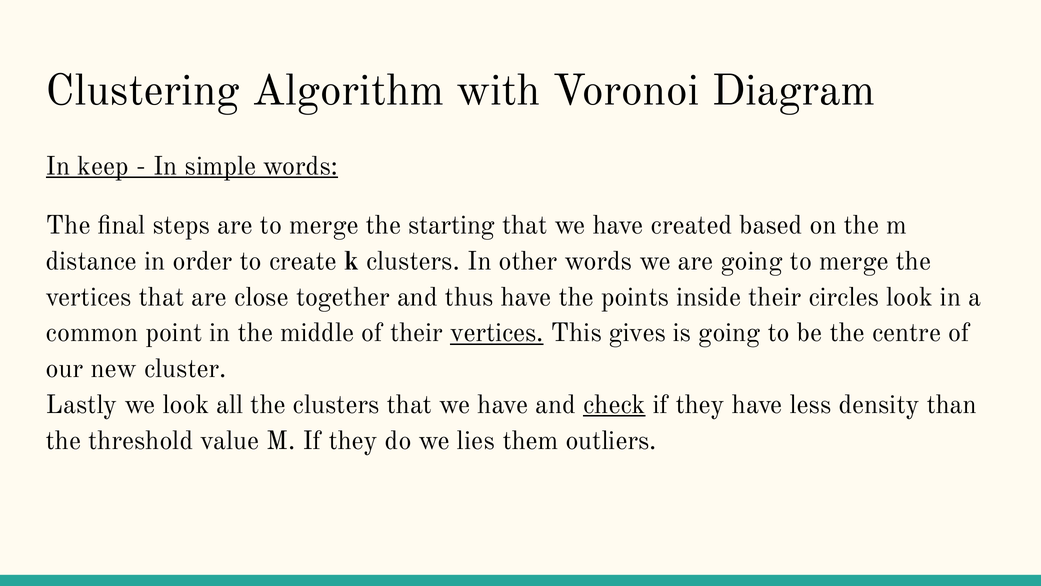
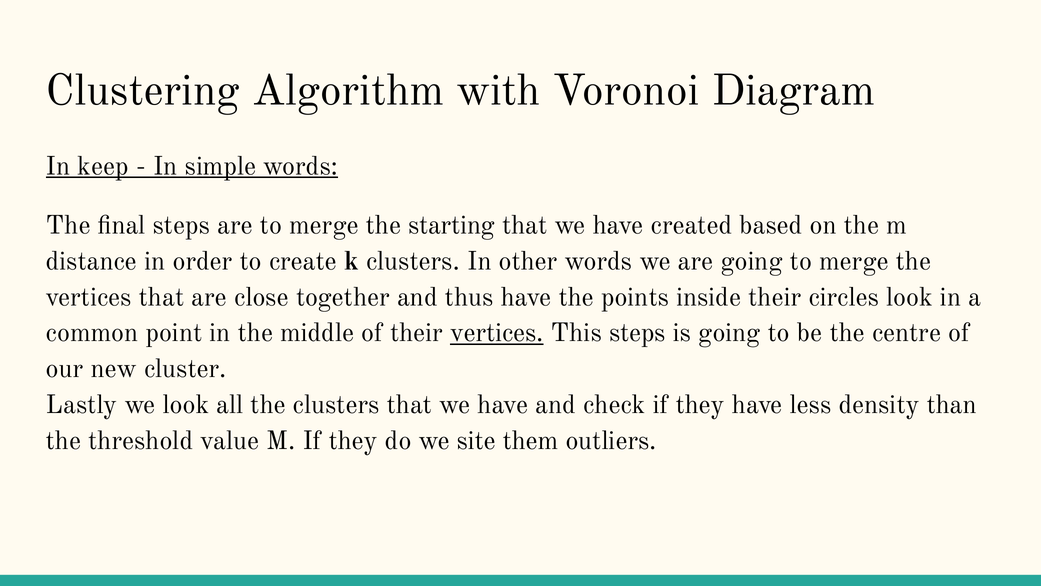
This gives: gives -> steps (637, 333)
check underline: present -> none (614, 404)
lies: lies -> site (476, 440)
